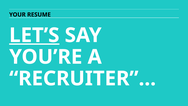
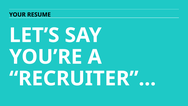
LET’S underline: present -> none (34, 35)
